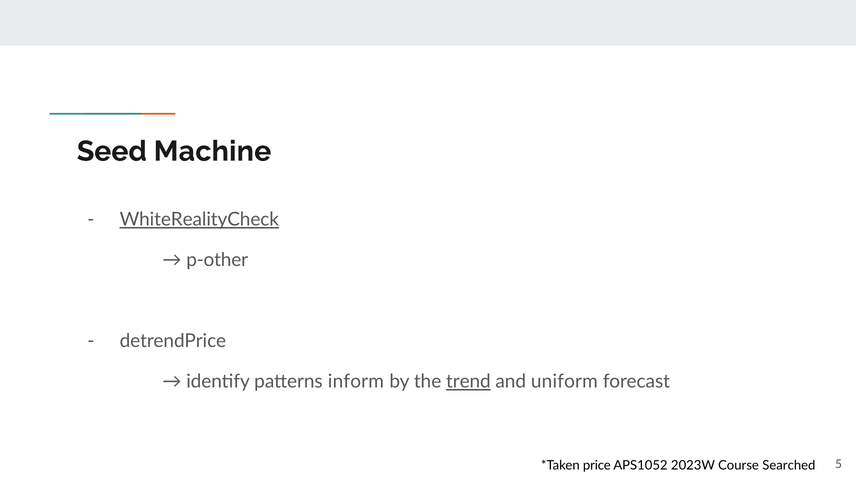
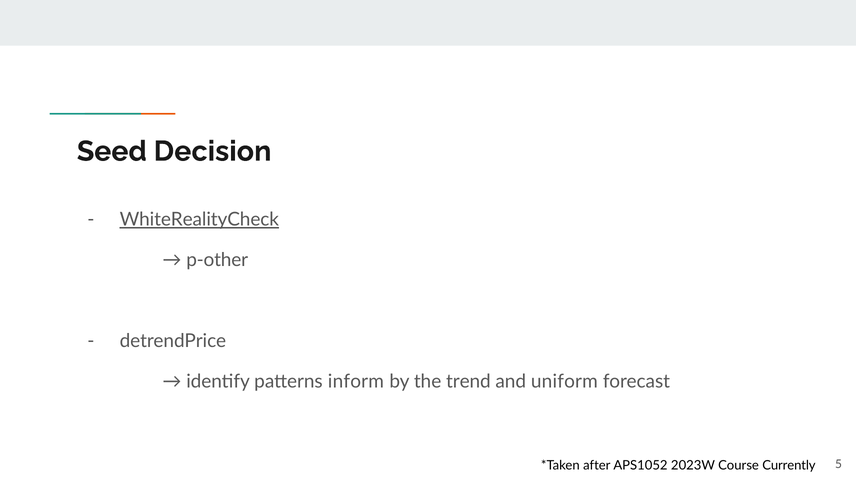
Machine: Machine -> Decision (213, 151)
trend underline: present -> none (468, 381)
price: price -> after (597, 465)
Searched: Searched -> Currently (789, 465)
